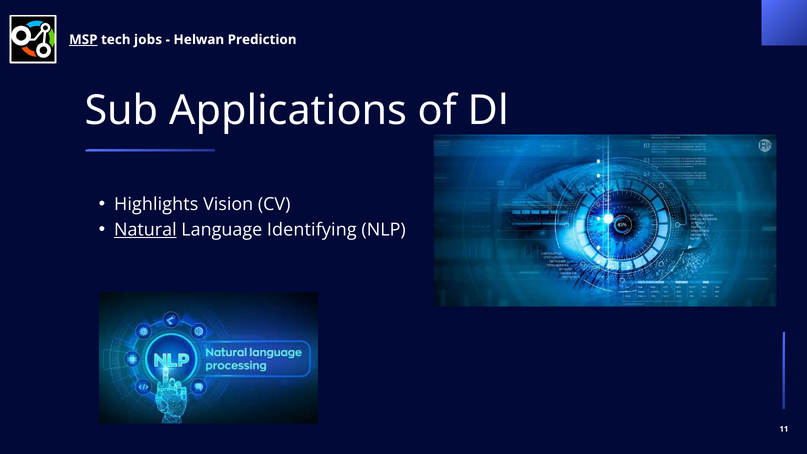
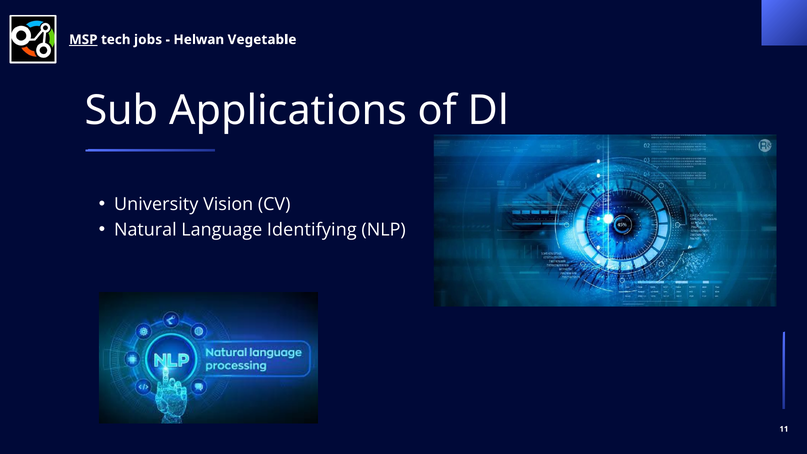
Prediction: Prediction -> Vegetable (262, 40)
Highlights: Highlights -> University (156, 204)
Natural underline: present -> none (145, 230)
